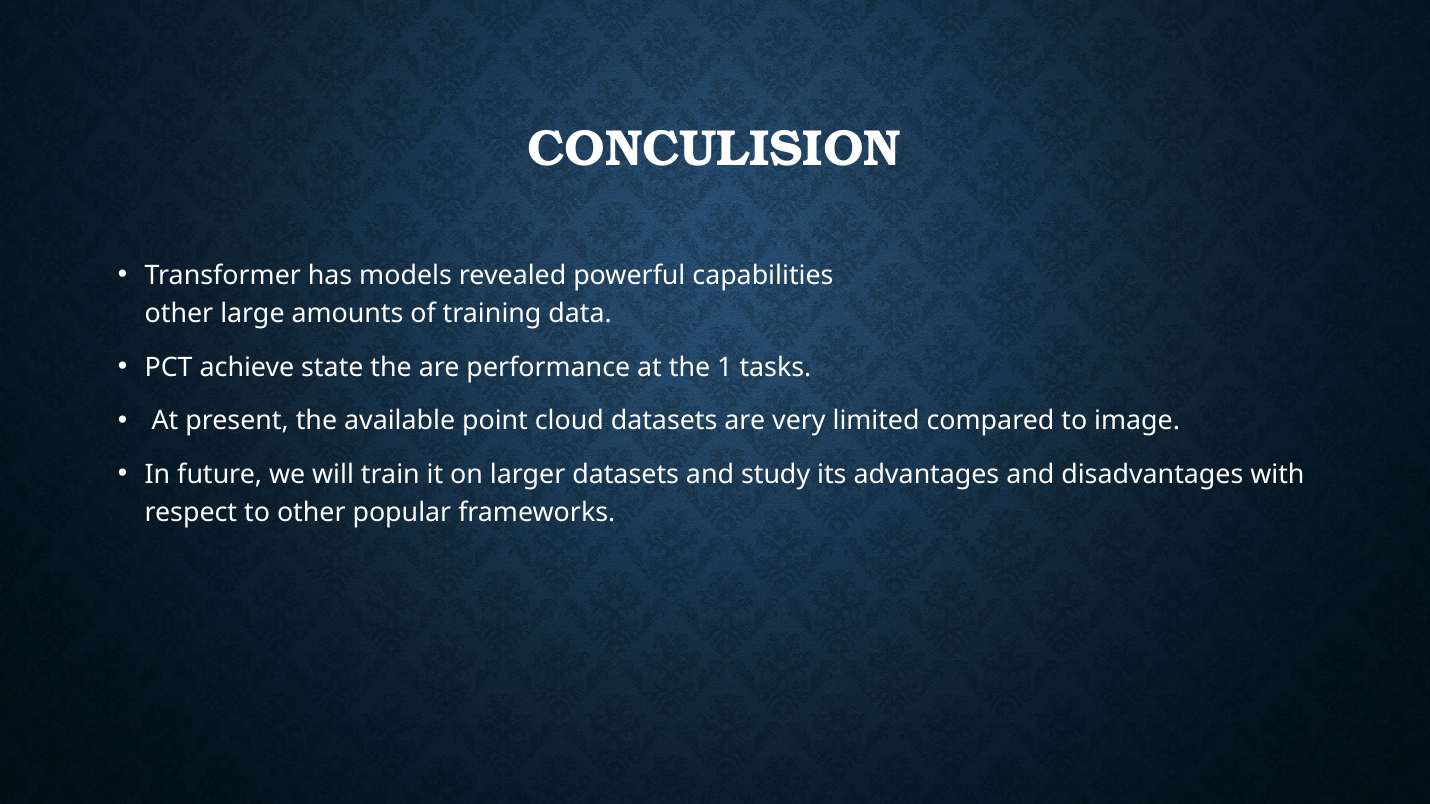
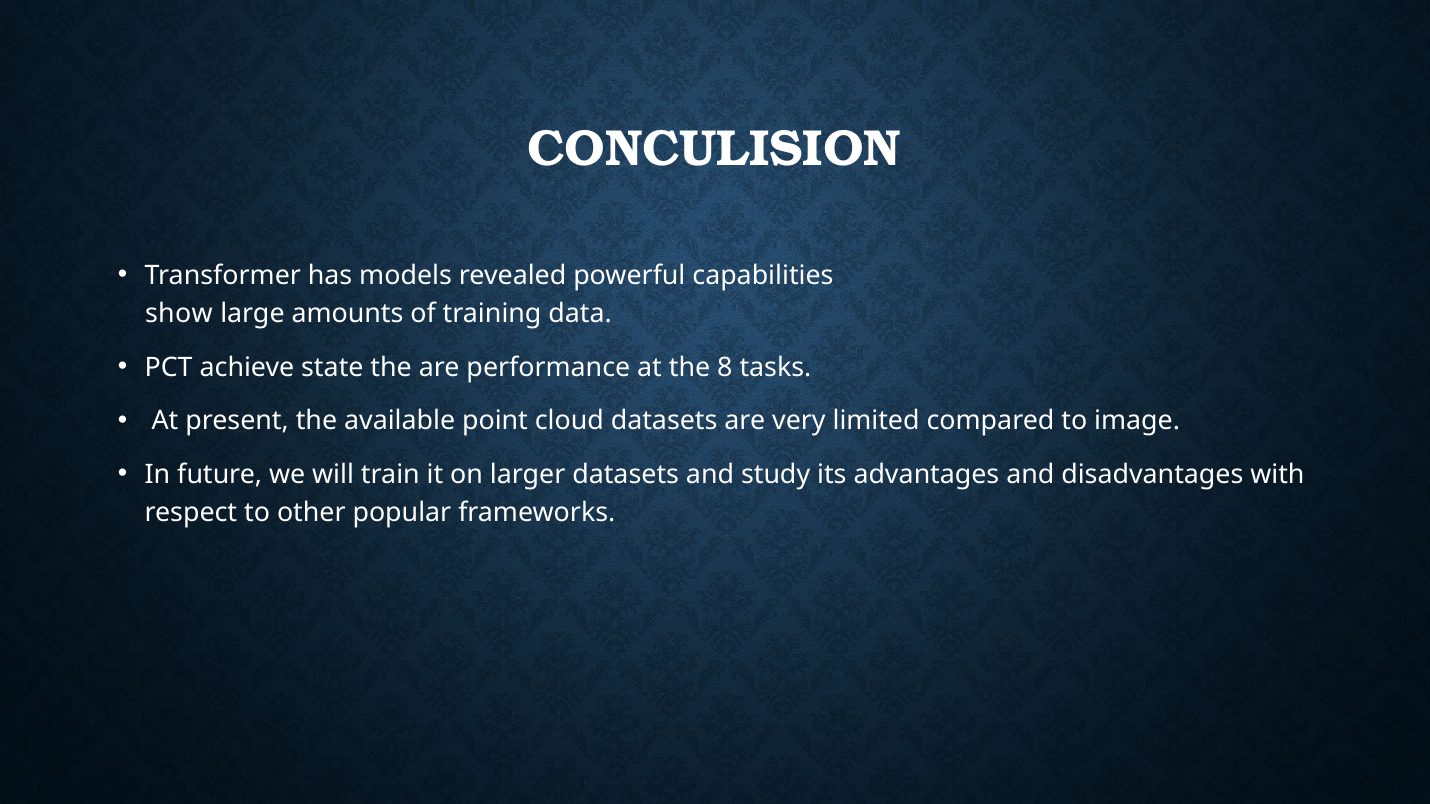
other: other -> show (179, 314)
1: 1 -> 8 (725, 368)
